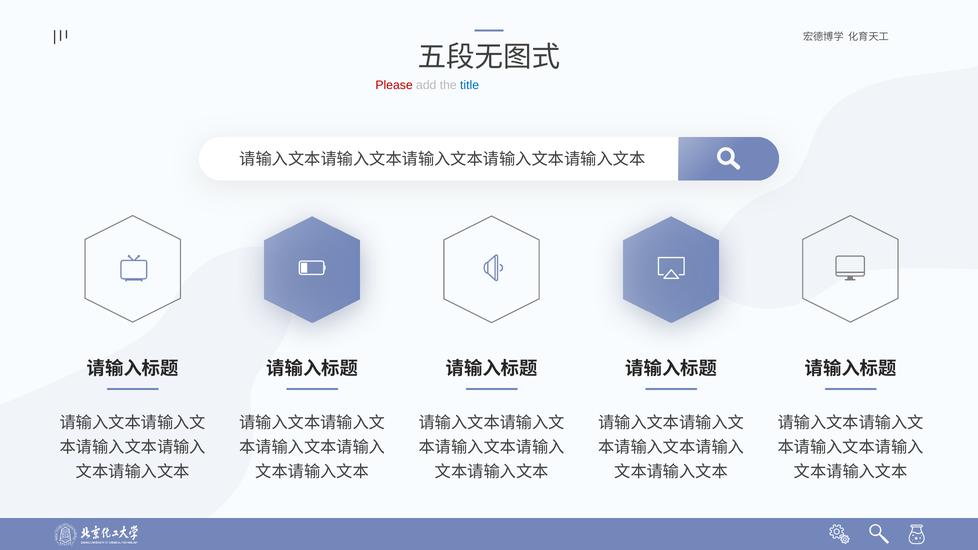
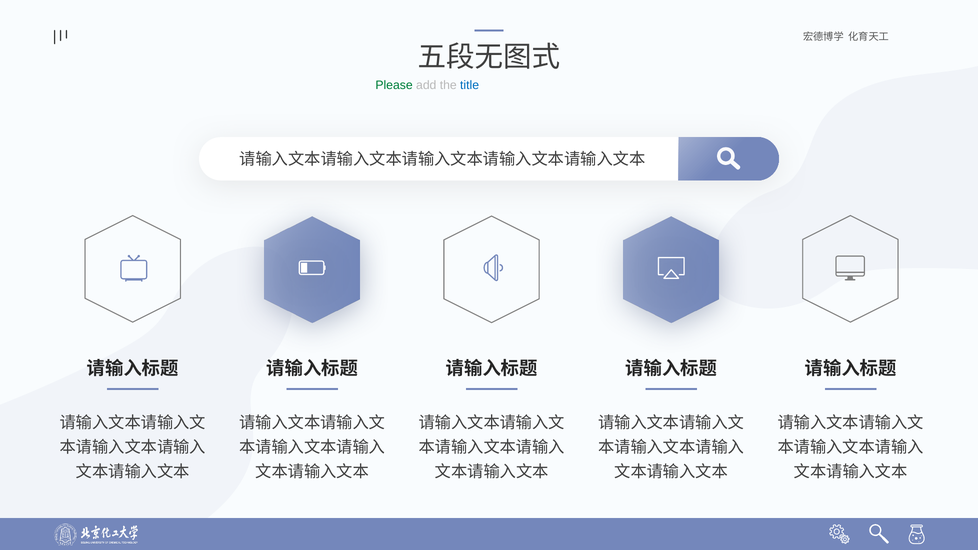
Please colour: red -> green (394, 85)
